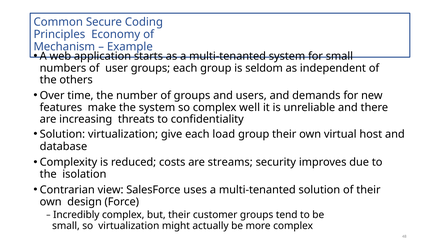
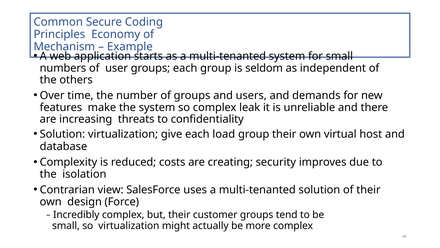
well: well -> leak (250, 107)
streams: streams -> creating (230, 162)
